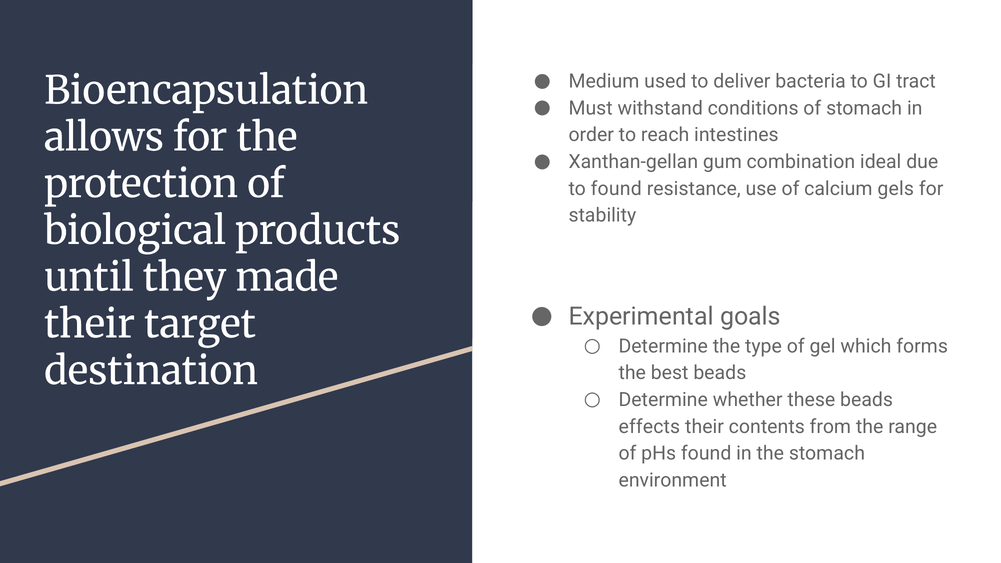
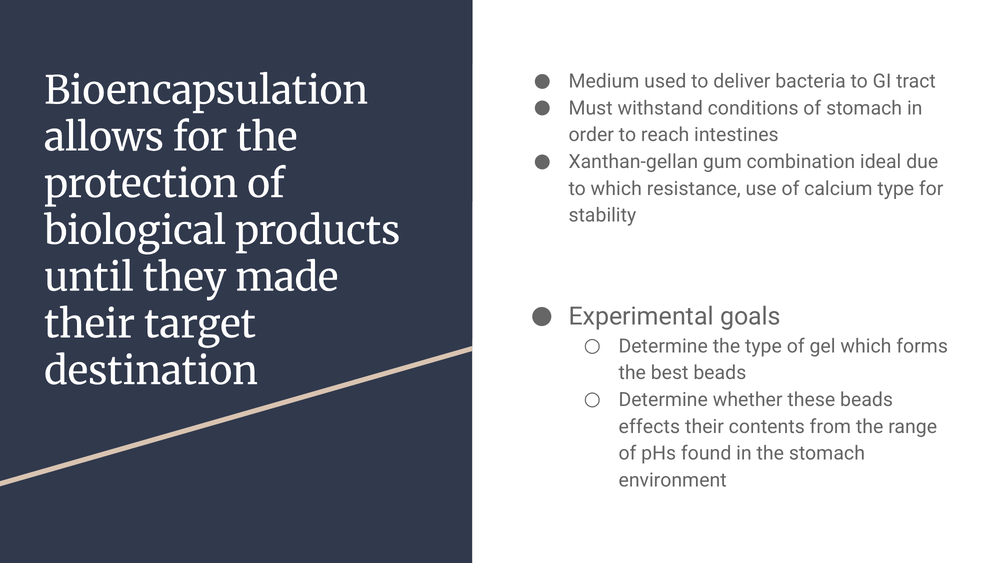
to found: found -> which (616, 189)
calcium gels: gels -> type (896, 189)
